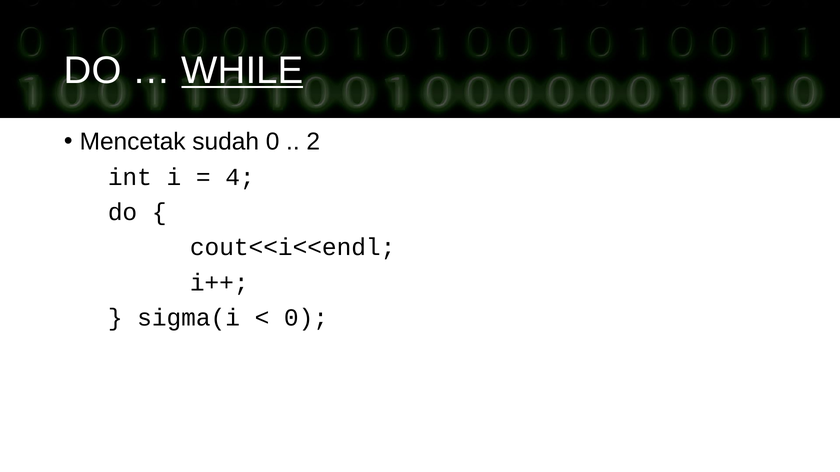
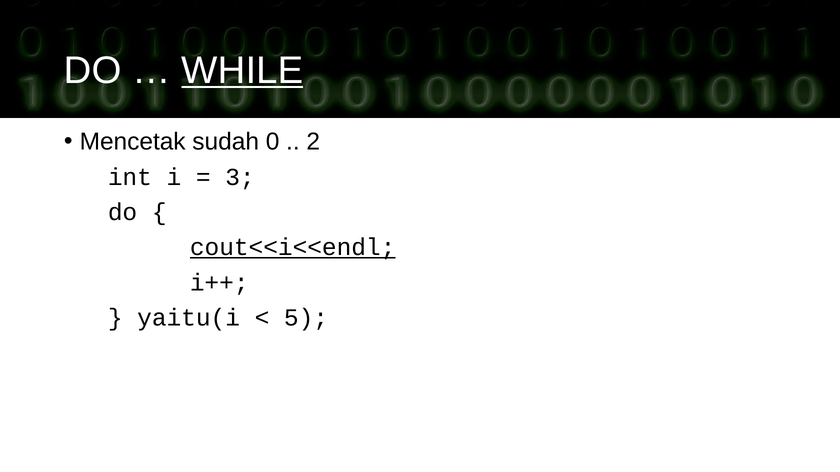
4: 4 -> 3 (240, 177)
cout<<i<<endl underline: none -> present (293, 248)
sigma(i: sigma(i -> yaitu(i (189, 318)
0: 0 -> 5 (306, 318)
